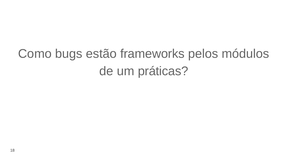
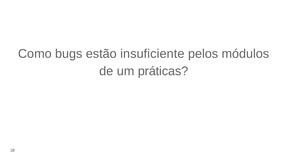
frameworks: frameworks -> insuficiente (152, 54)
